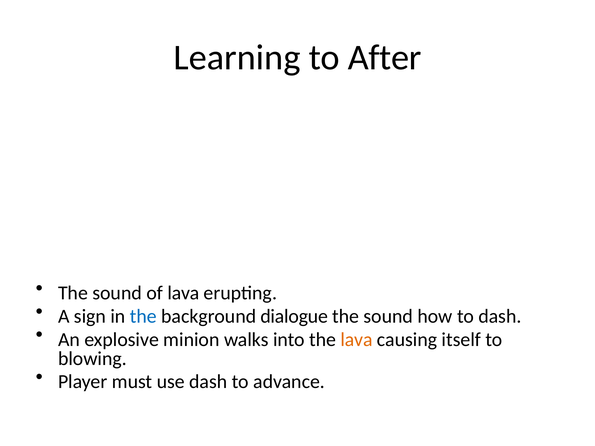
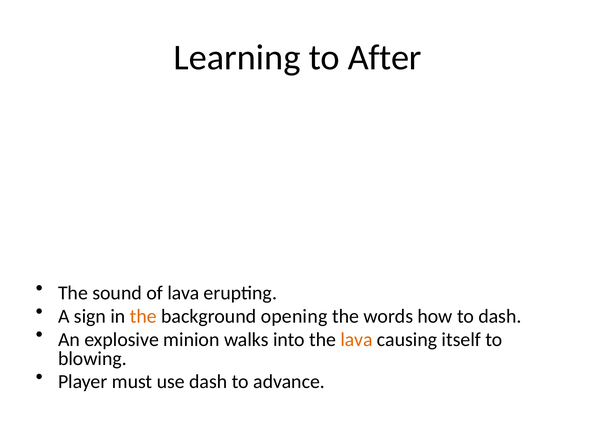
the colour: blue -> orange (143, 316)
dialogue: dialogue -> opening (294, 316)
sound: sound -> words (388, 316)
